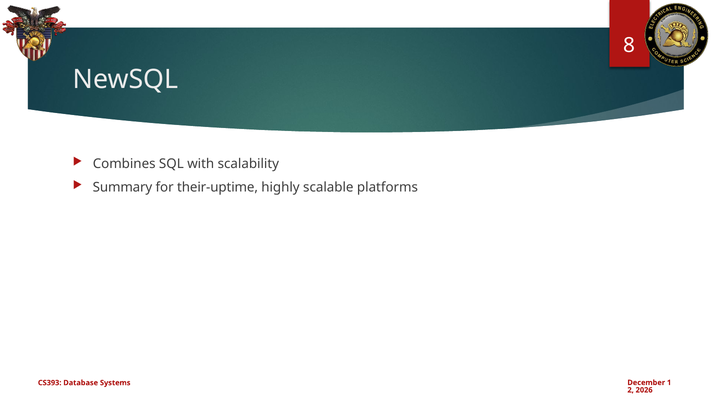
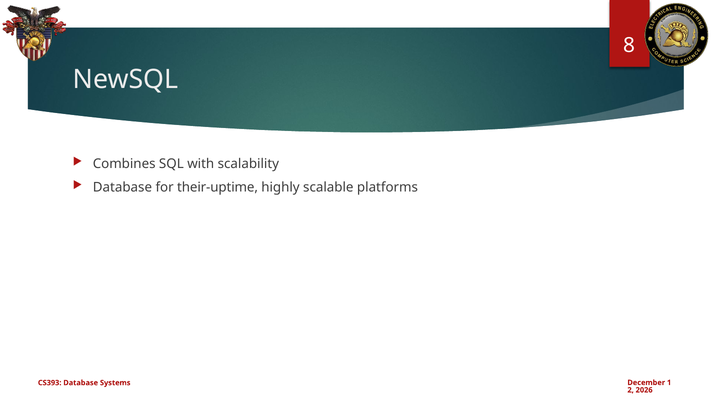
Summary: Summary -> Database (122, 187)
